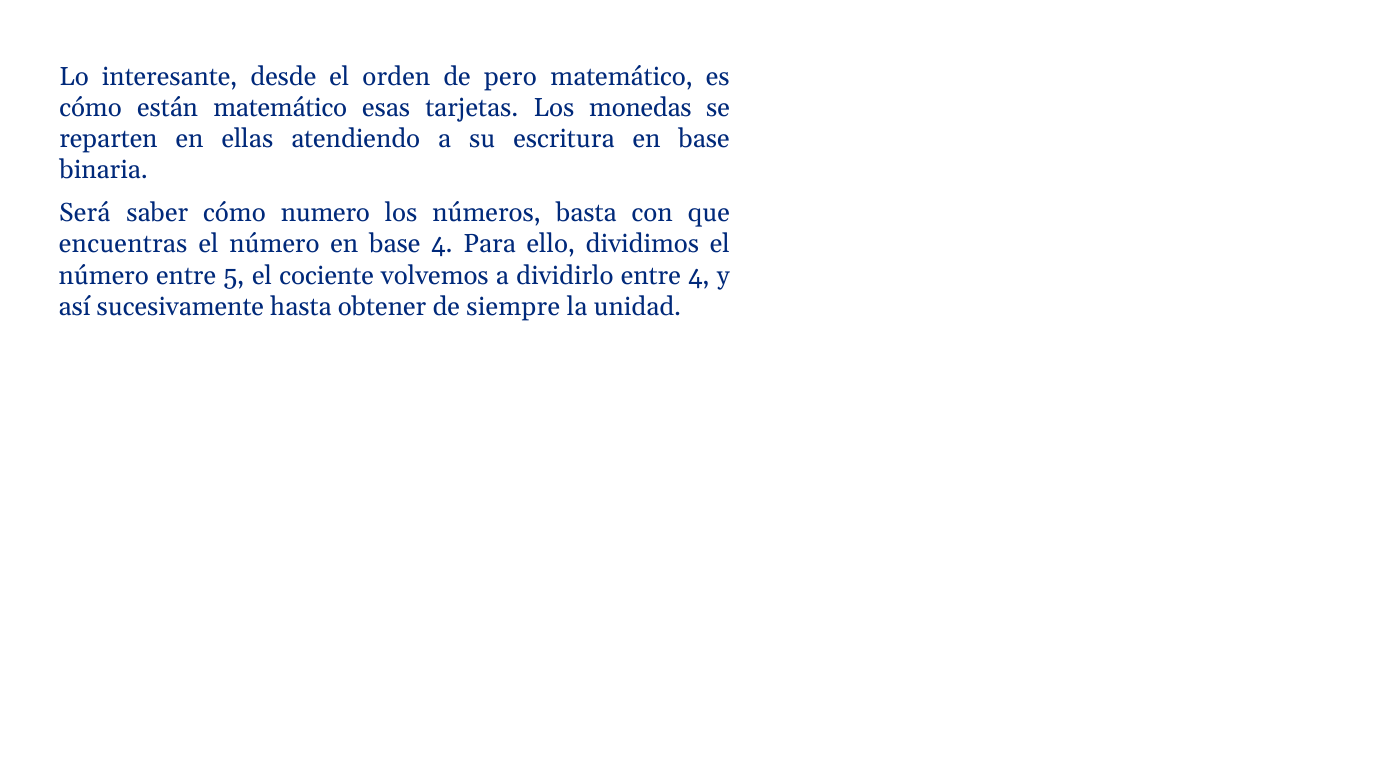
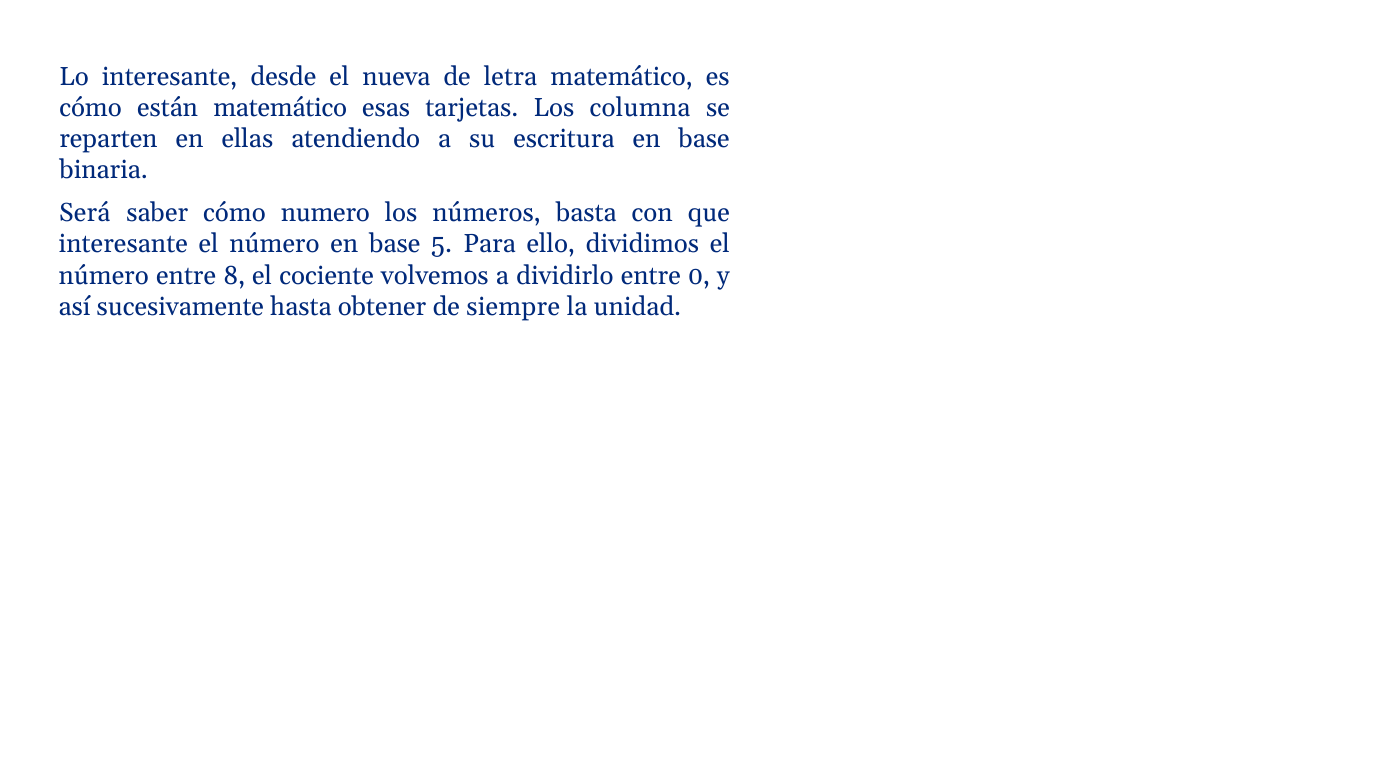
orden: orden -> nueva (396, 77)
pero: pero -> letra (510, 77)
monedas: monedas -> columna (640, 108)
encuentras: encuentras -> interesante (123, 244)
base 4: 4 -> 5 (442, 244)
5: 5 -> 8 (234, 276)
entre 4: 4 -> 0 (699, 276)
